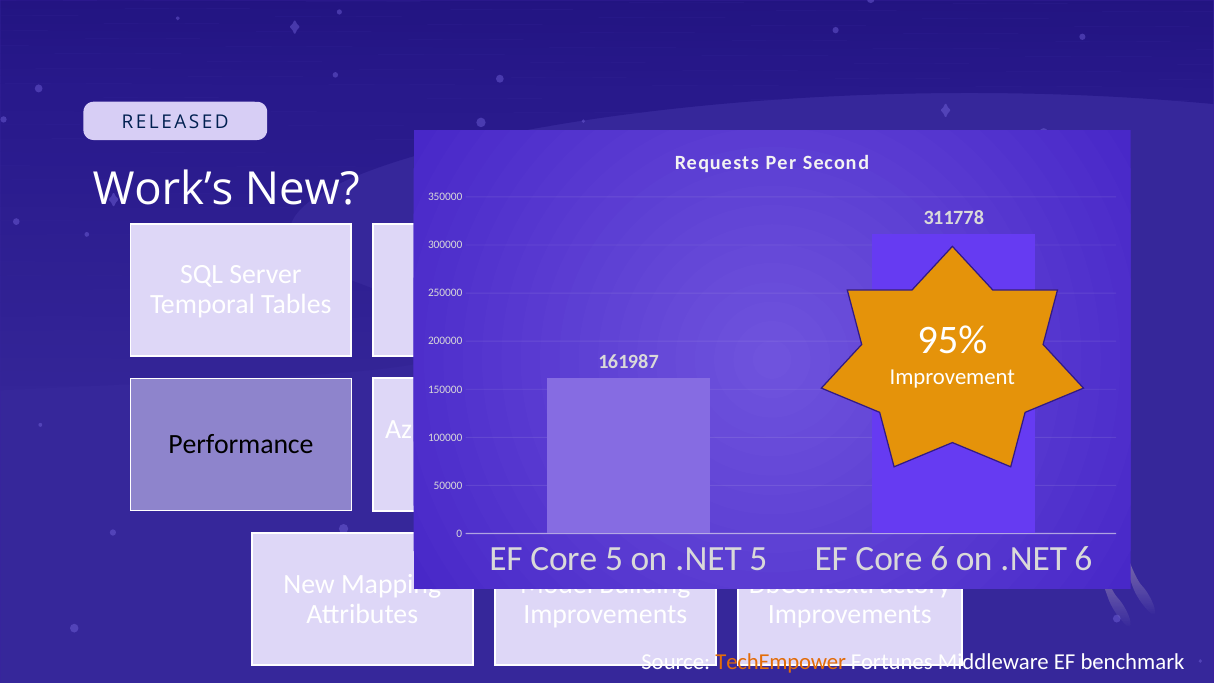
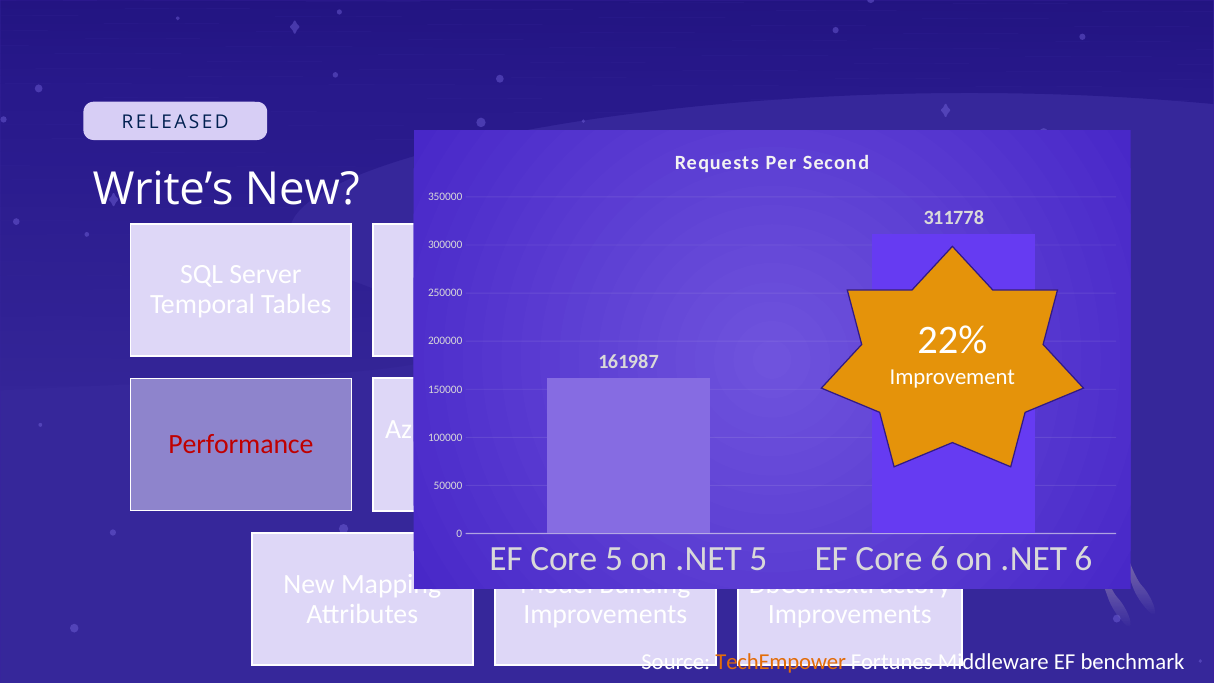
Work’s: Work’s -> Write’s (163, 190)
95%: 95% -> 22% (952, 340)
Performance colour: black -> red (241, 444)
